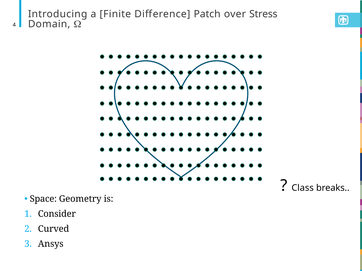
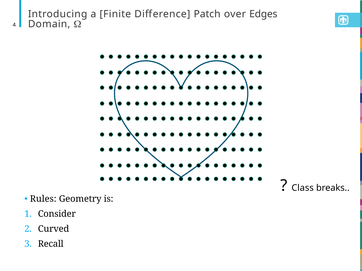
Stress: Stress -> Edges (263, 14)
Space: Space -> Rules (43, 199)
Ansys: Ansys -> Recall (51, 244)
